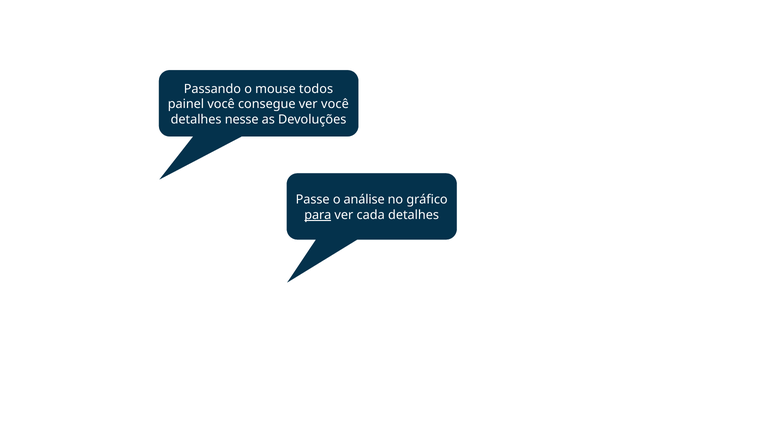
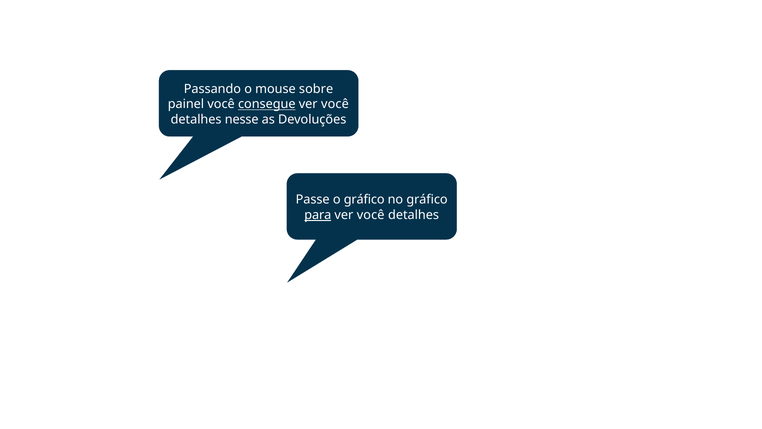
todos: todos -> sobre (316, 89)
consegue underline: none -> present (267, 104)
o análise: análise -> gráfico (364, 200)
cada: cada -> você (371, 215)
